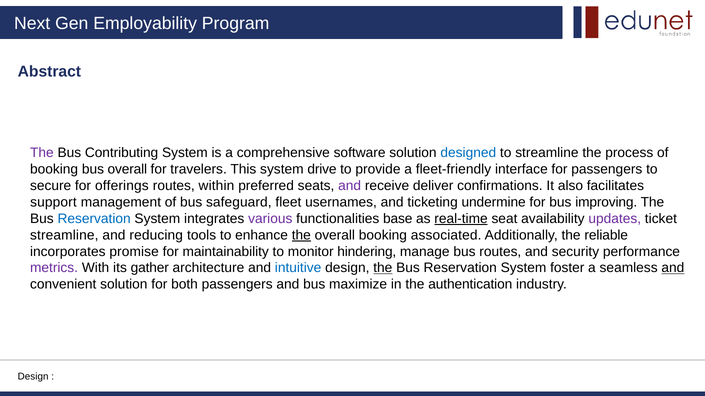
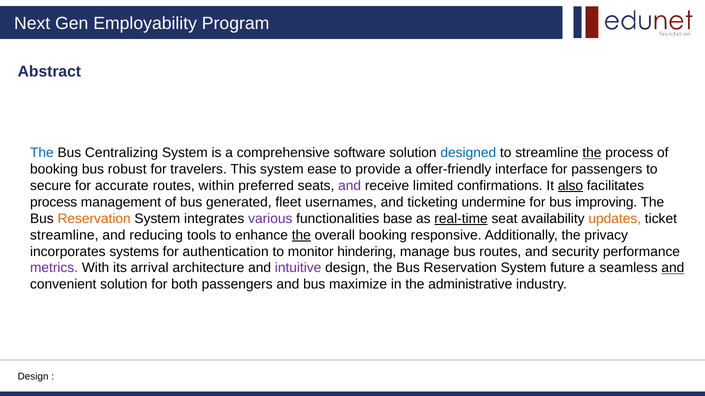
The colour: purple -> blue (42, 153)
Contributing: Contributing -> Centralizing (122, 153)
the underline: none -> present (592, 153)
bus overall: overall -> robust (127, 170)
drive: drive -> ease (322, 170)
fleet-friendly: fleet-friendly -> offer-friendly (454, 170)
offerings: offerings -> accurate (122, 186)
deliver: deliver -> limited (433, 186)
also underline: none -> present (570, 186)
support: support -> process (54, 202)
safeguard: safeguard -> generated (239, 202)
Reservation colour: blue -> orange (94, 219)
updates colour: purple -> orange (615, 219)
associated: associated -> responsive (446, 235)
reliable: reliable -> privacy (606, 235)
promise: promise -> systems (134, 252)
maintainability: maintainability -> authentication (226, 252)
gather: gather -> arrival (150, 268)
intuitive colour: blue -> purple (298, 268)
the underline: present -> none (383, 268)
foster: foster -> future (567, 268)
authentication: authentication -> administrative (470, 285)
